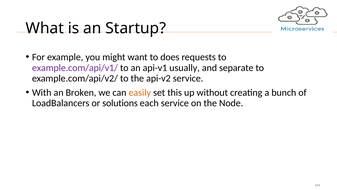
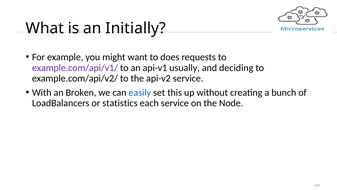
Startup: Startup -> Initially (136, 28)
separate: separate -> deciding (236, 68)
easily colour: orange -> blue (140, 92)
solutions: solutions -> statistics (120, 103)
